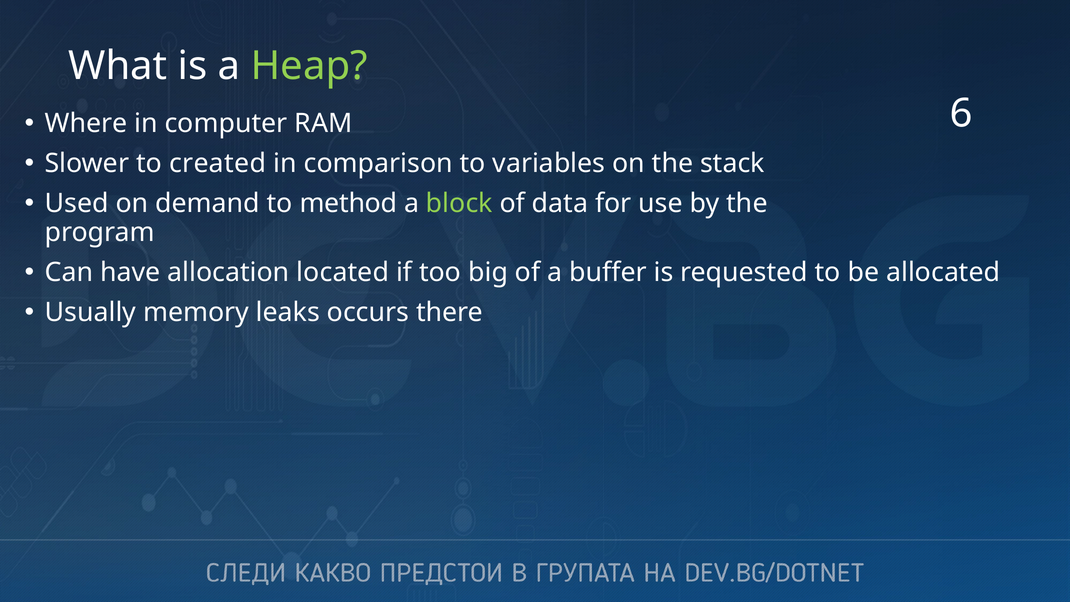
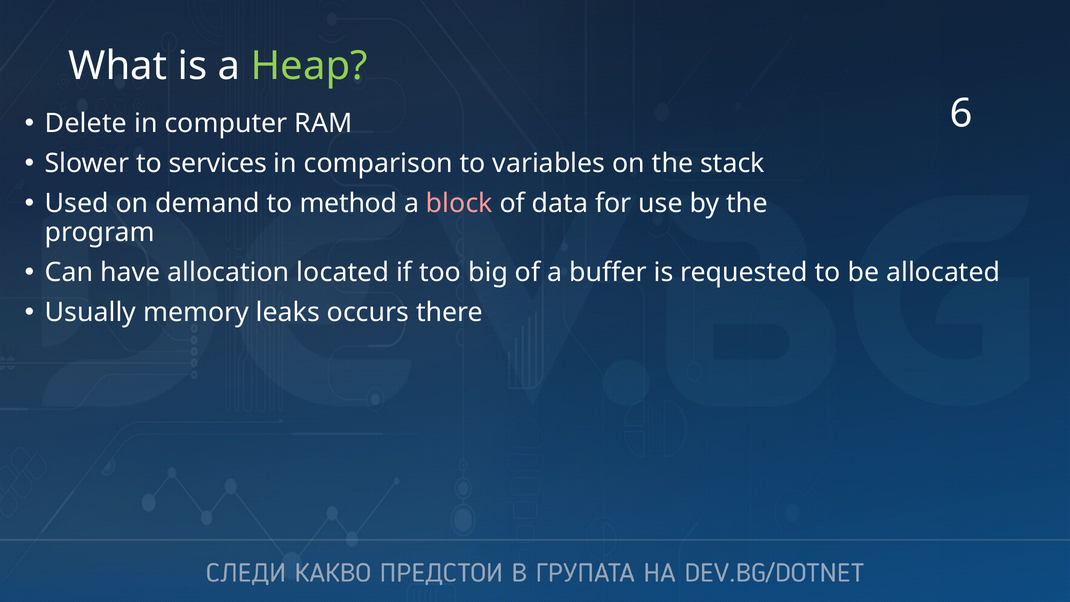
Where: Where -> Delete (86, 123)
created: created -> services (218, 163)
block colour: light green -> pink (459, 203)
